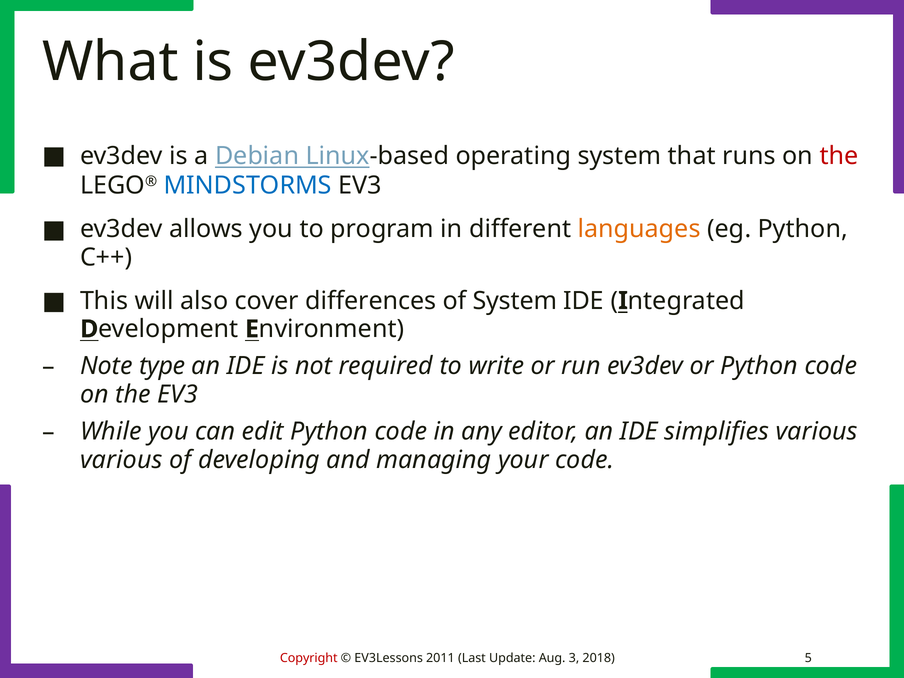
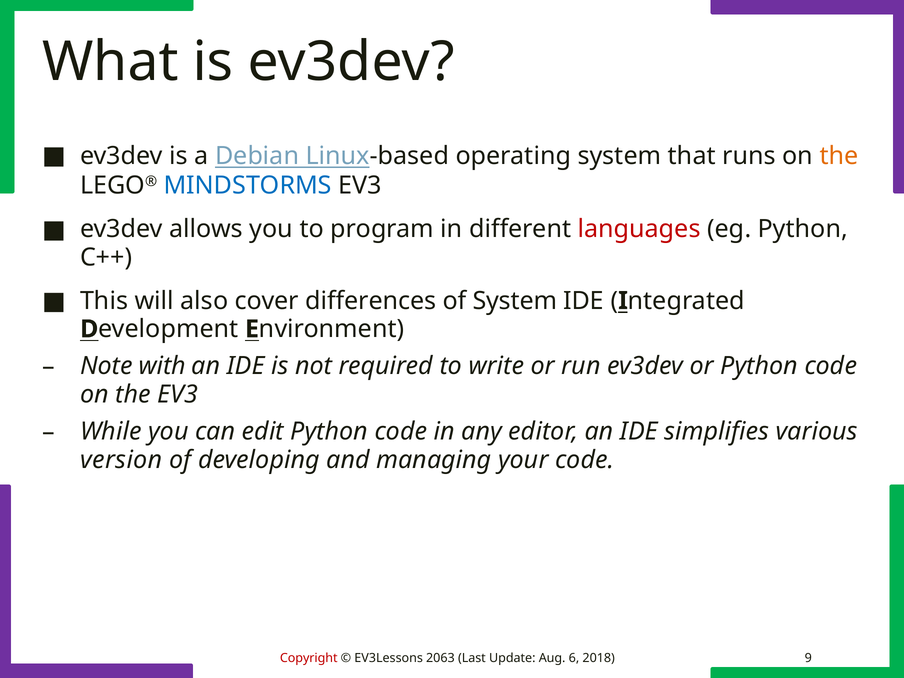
the colour: red -> orange (839, 156)
languages colour: orange -> red (639, 229)
type: type -> with (162, 366)
various: various -> version (121, 460)
2011: 2011 -> 2063 (440, 658)
3: 3 -> 6 (574, 658)
5: 5 -> 9 (808, 658)
